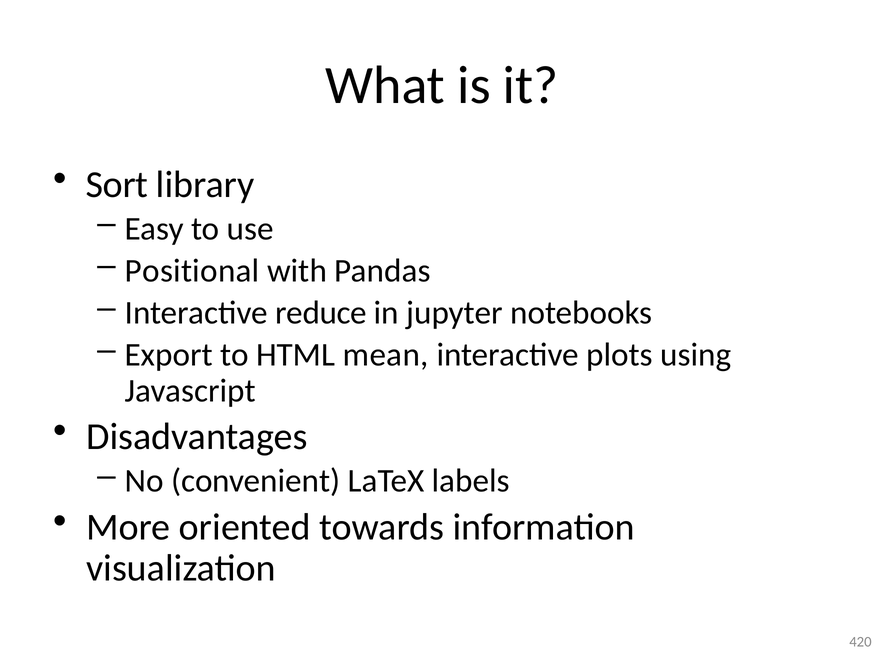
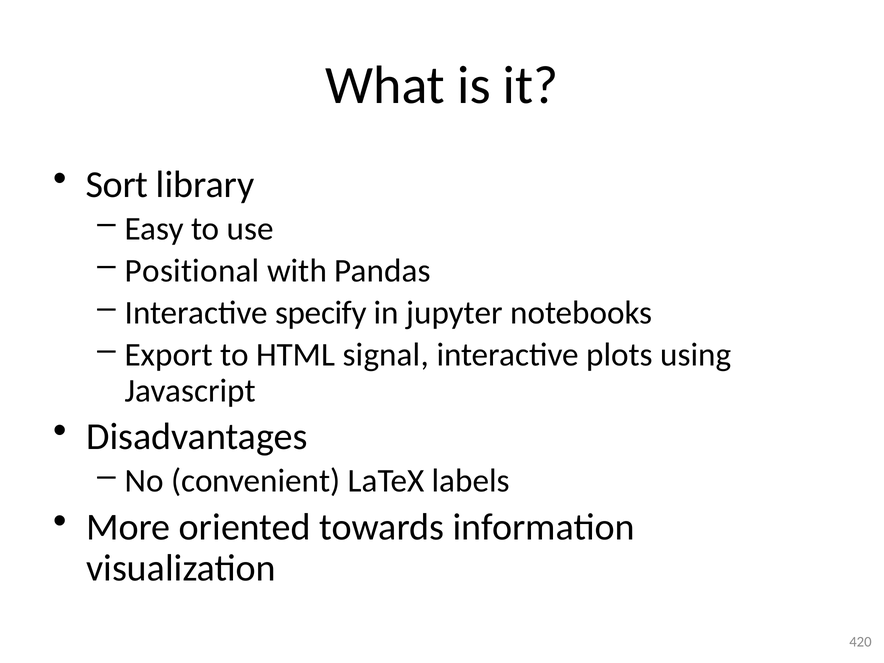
reduce: reduce -> specify (321, 313)
mean: mean -> signal (386, 355)
